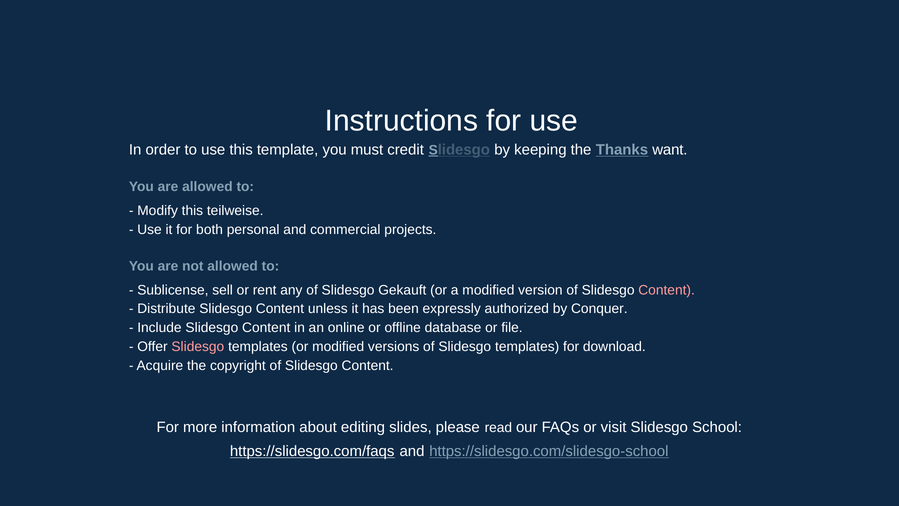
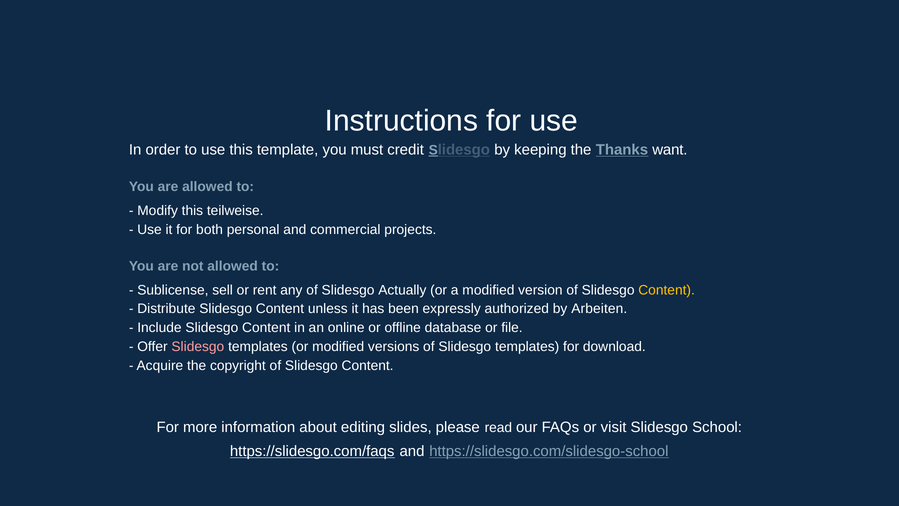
Gekauft: Gekauft -> Actually (402, 290)
Content colour: pink -> yellow (667, 290)
Conquer: Conquer -> Arbeiten (599, 309)
